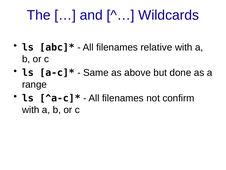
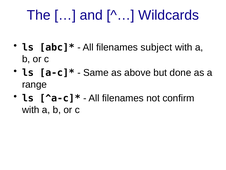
relative: relative -> subject (156, 47)
